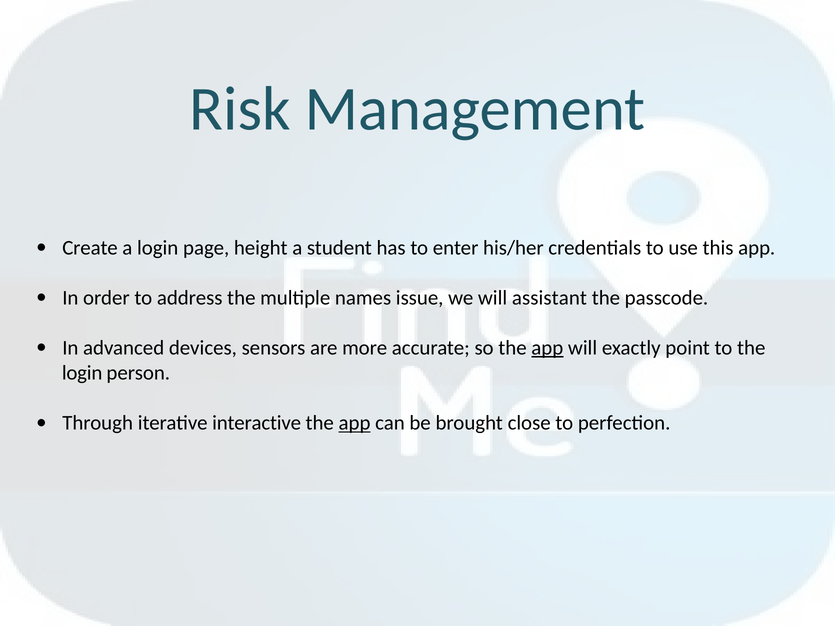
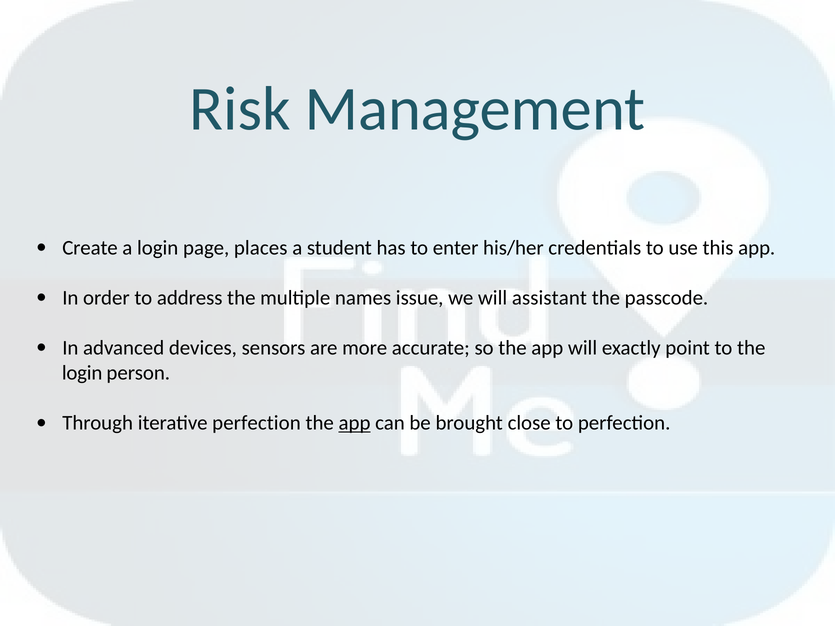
height: height -> places (261, 248)
app underline: present -> none (547, 348)
iterative interactive: interactive -> perfection (256, 423)
